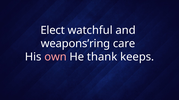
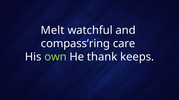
Elect: Elect -> Melt (53, 30)
weapons’ring: weapons’ring -> compass’ring (75, 44)
own colour: pink -> light green (55, 57)
